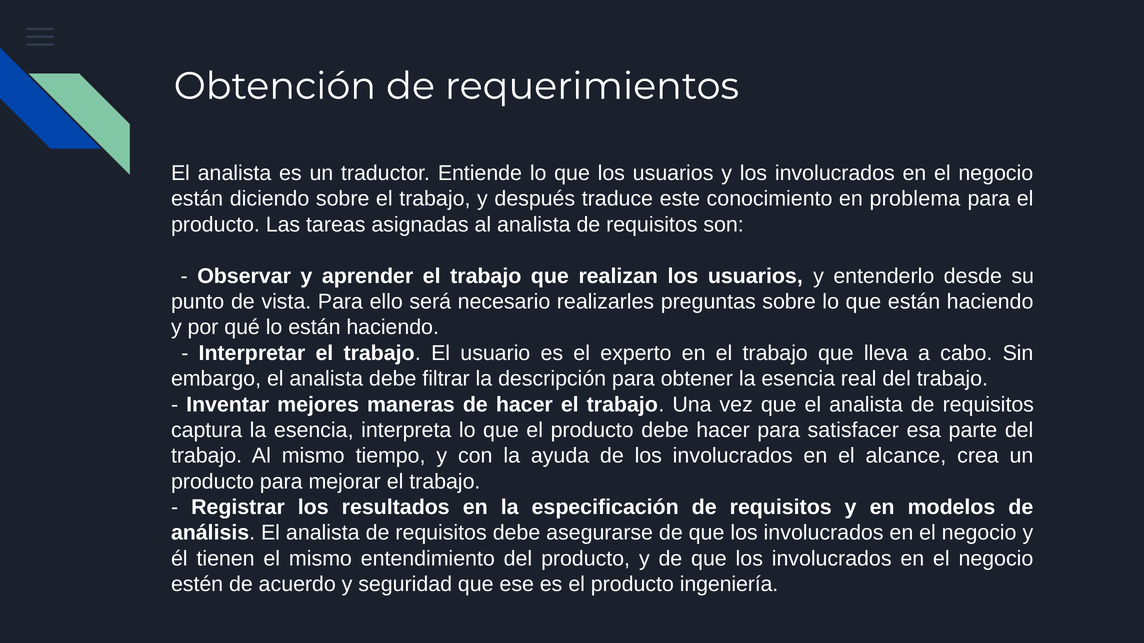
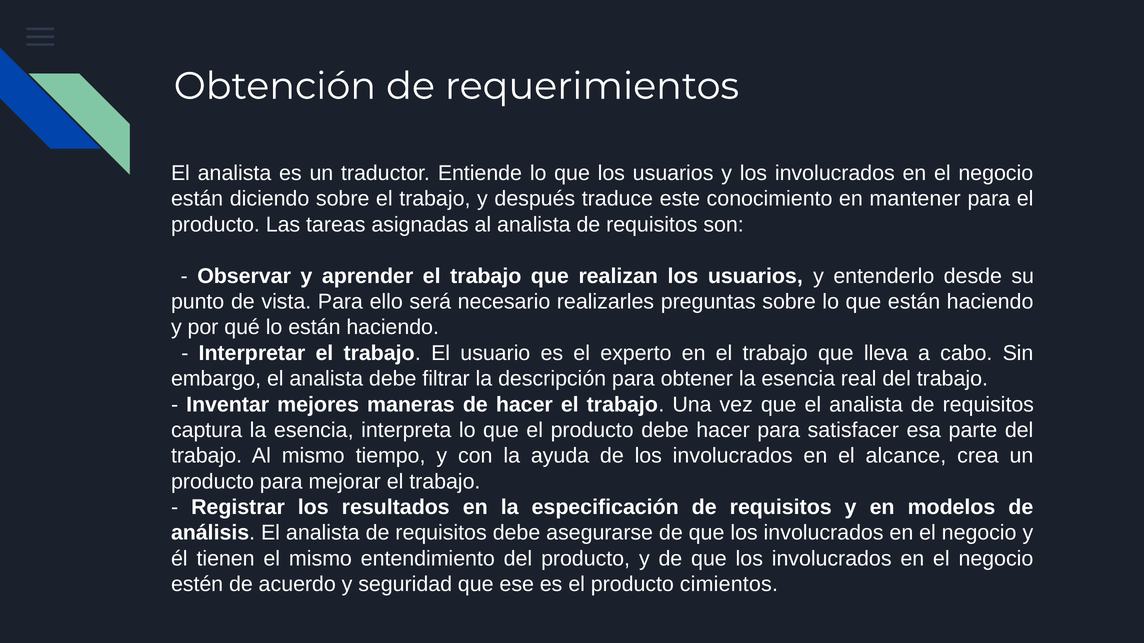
problema: problema -> mantener (915, 199)
ingeniería: ingeniería -> cimientos (729, 585)
